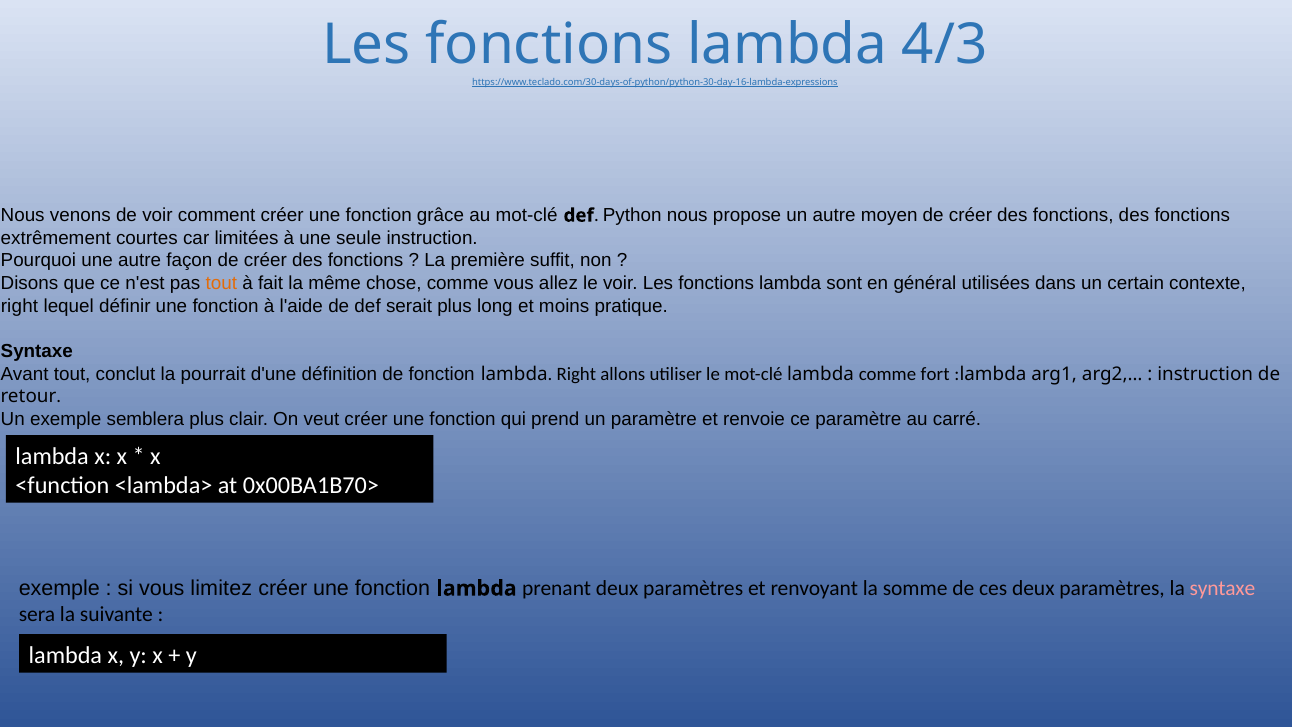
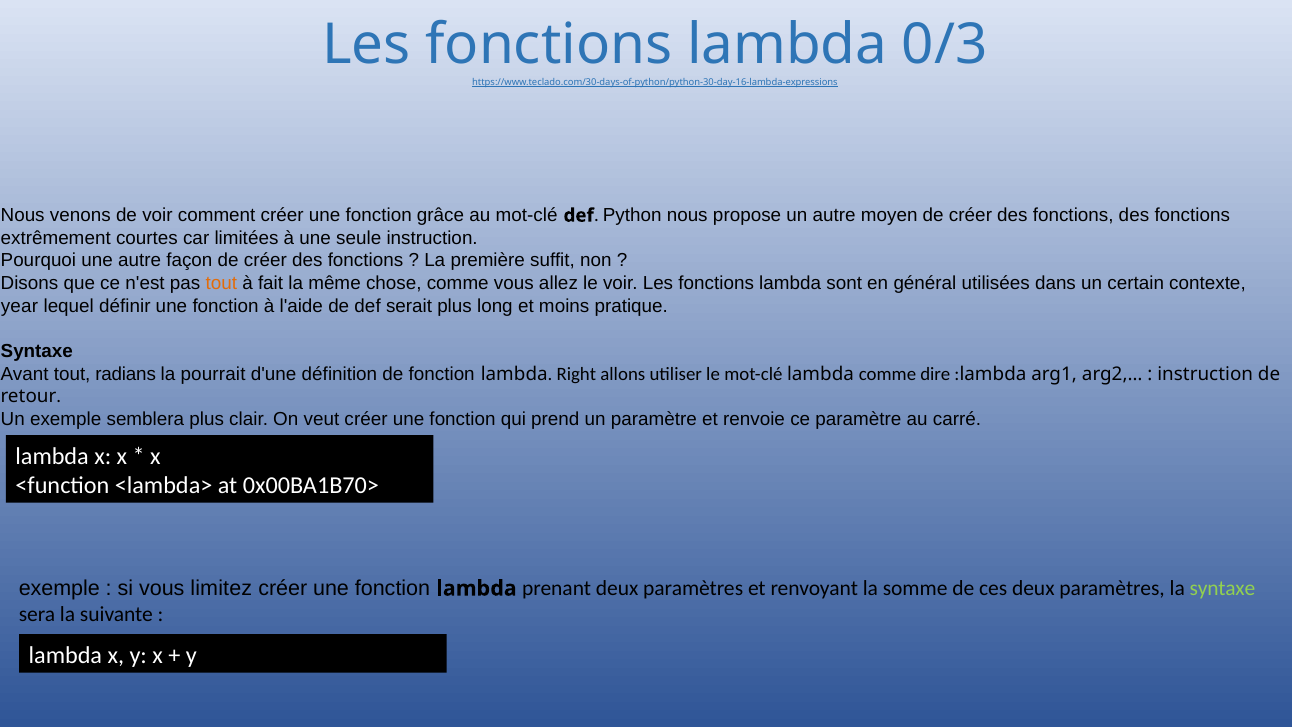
4/3: 4/3 -> 0/3 (945, 45)
right: right -> year (19, 306)
conclut: conclut -> radians (126, 374)
fort: fort -> dire (935, 374)
syntaxe colour: pink -> light green (1222, 588)
